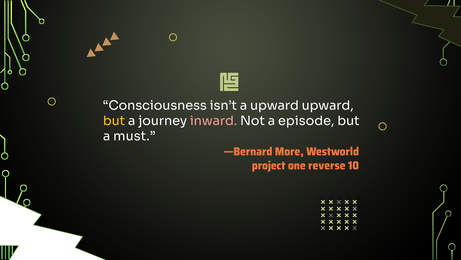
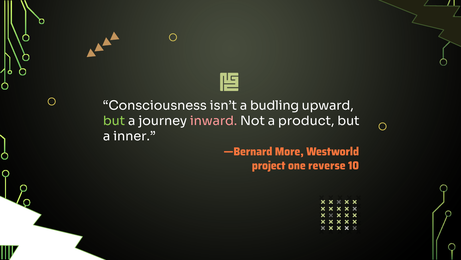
a upward: upward -> budling (275, 105)
but colour: yellow -> light green (114, 121)
episode: episode -> product (306, 121)
must: must -> inner (134, 136)
